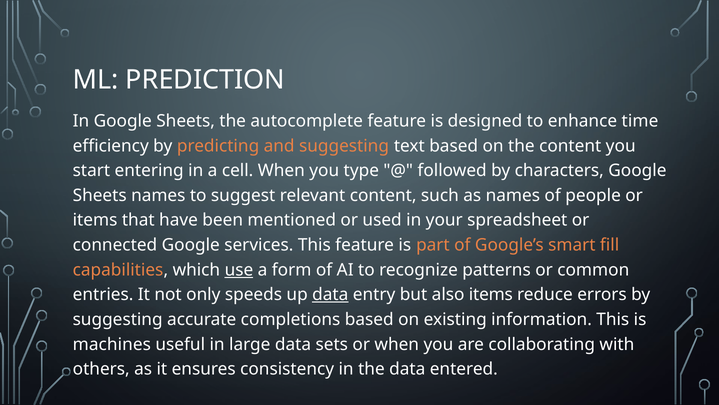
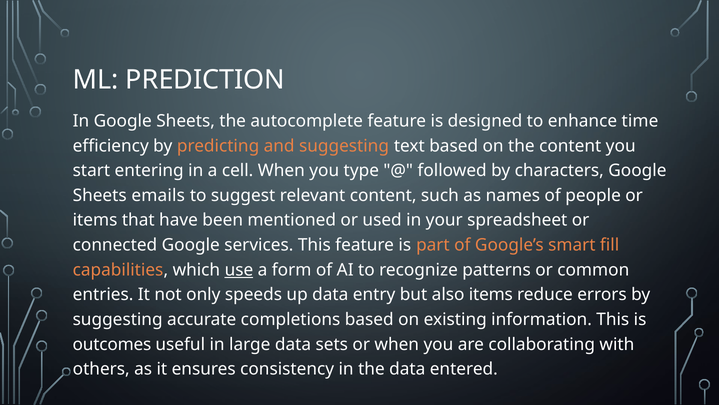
Sheets names: names -> emails (158, 195)
data underline: present -> none (330, 294)
machines: machines -> outcomes (112, 344)
